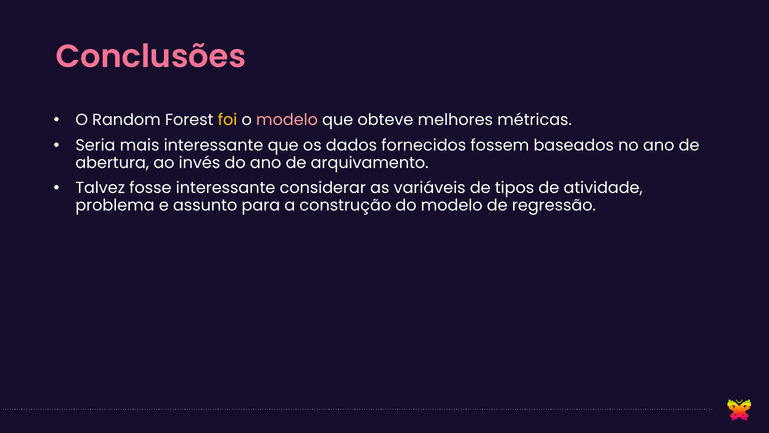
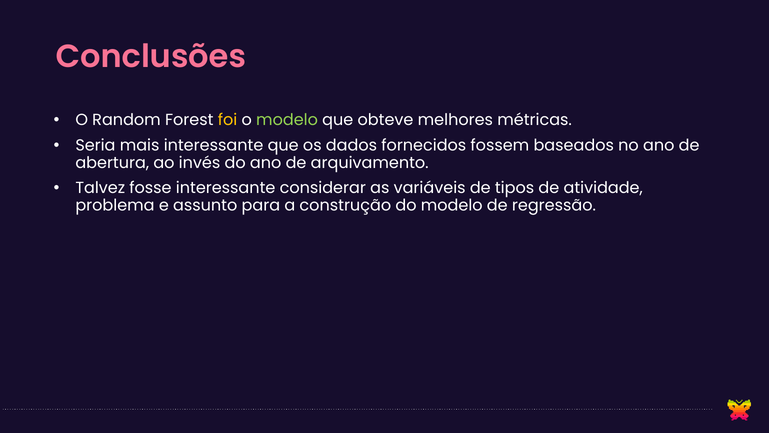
modelo colour: pink -> light green (287, 120)
